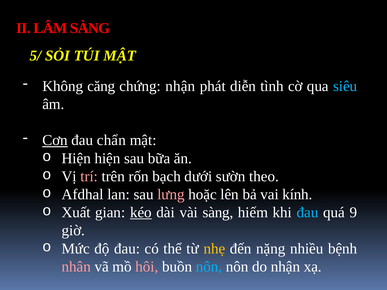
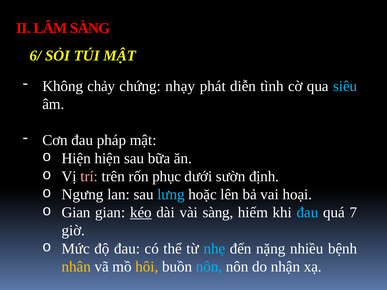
5/: 5/ -> 6/ (35, 56)
căng: căng -> chảy (101, 86)
chứng nhận: nhận -> nhạy (180, 86)
Cơn underline: present -> none (55, 140)
chẩn: chẩn -> pháp (111, 140)
bạch: bạch -> phục (167, 176)
theo: theo -> định (264, 176)
Afdhal: Afdhal -> Ngưng (83, 195)
lưng colour: pink -> light blue (171, 195)
kính: kính -> hoại (297, 195)
Xuất: Xuất -> Gian (76, 213)
9: 9 -> 7 (353, 213)
nhẹ colour: yellow -> light blue (214, 249)
nhân colour: pink -> yellow (76, 267)
hôi colour: pink -> yellow (147, 267)
